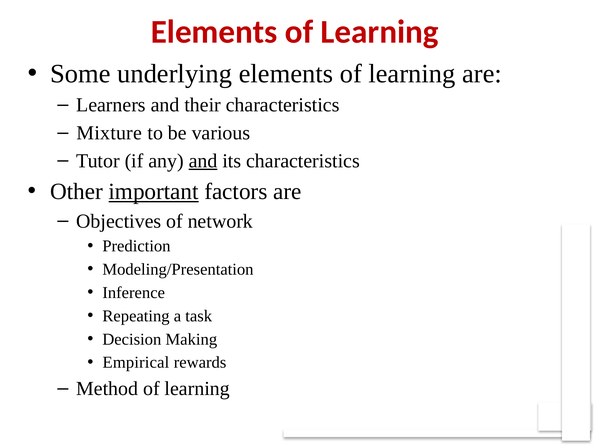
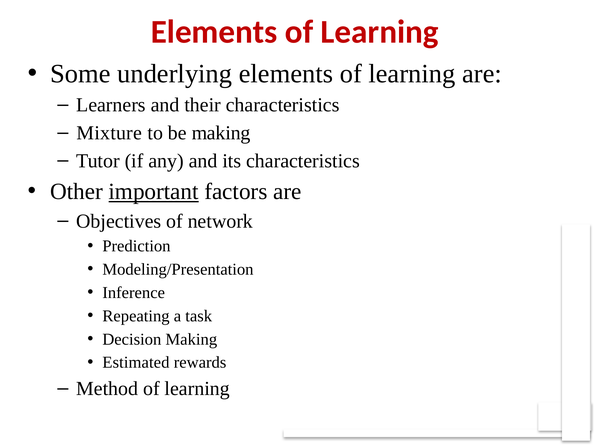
be various: various -> making (221, 133)
and underline: present -> none (203, 161)
Empirical: Empirical -> Estimated (136, 362)
